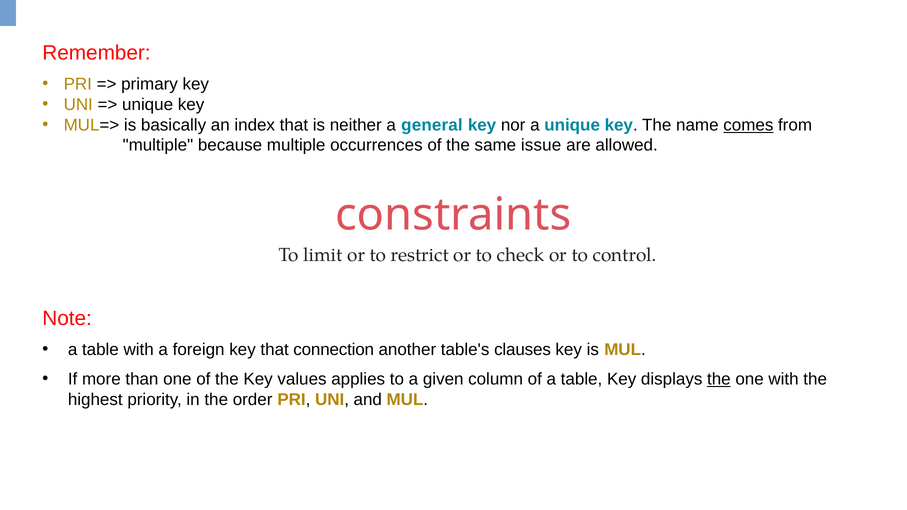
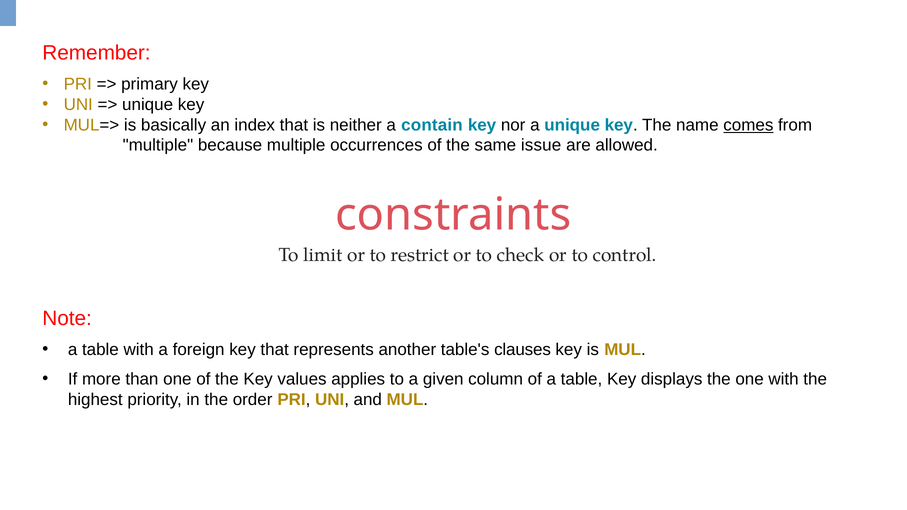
general: general -> contain (432, 125)
connection: connection -> represents (334, 350)
the underline: present -> none (719, 379)
